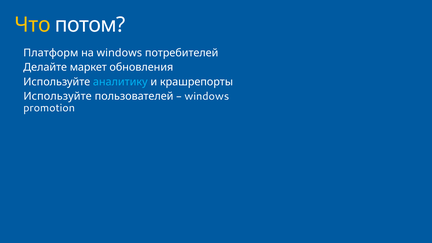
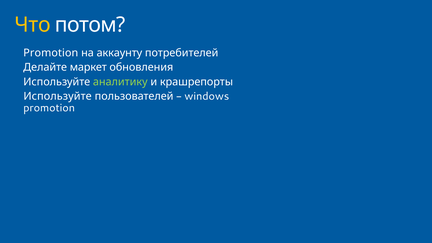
Платформ: Платформ -> Promotion (51, 53)
на windows: windows -> аккаунту (119, 53)
аналитику colour: light blue -> light green (120, 82)
